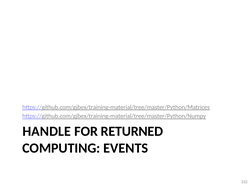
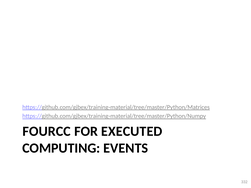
HANDLE: HANDLE -> FOURCC (47, 132)
RETURNED: RETURNED -> EXECUTED (132, 132)
